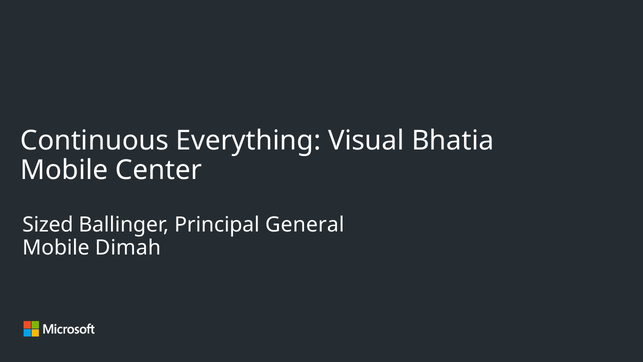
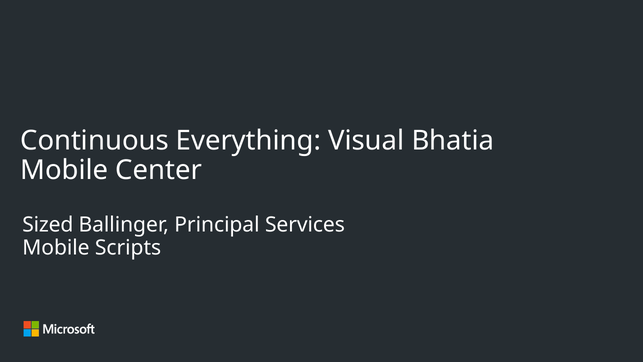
General: General -> Services (305, 225)
Dimah: Dimah -> Scripts (128, 248)
